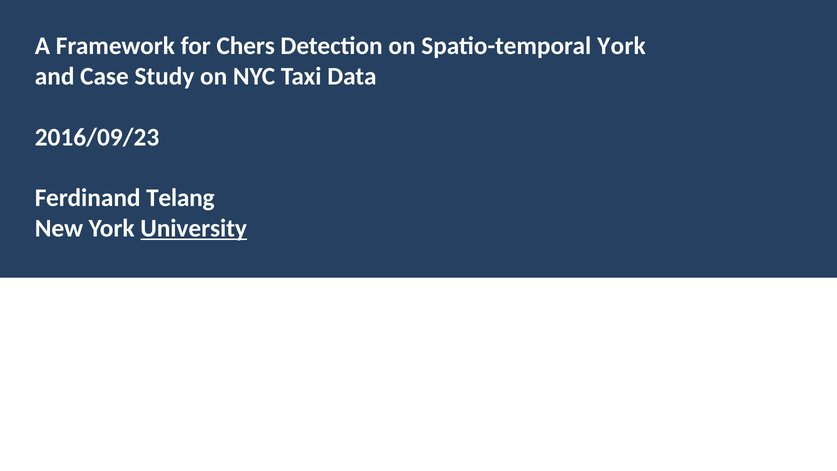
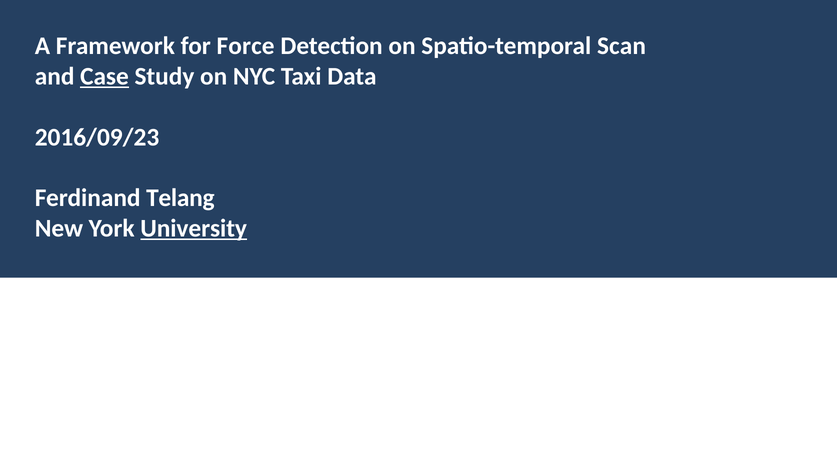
Chers: Chers -> Force (246, 46)
Spatio-temporal York: York -> Scan (622, 46)
Case underline: none -> present (104, 76)
